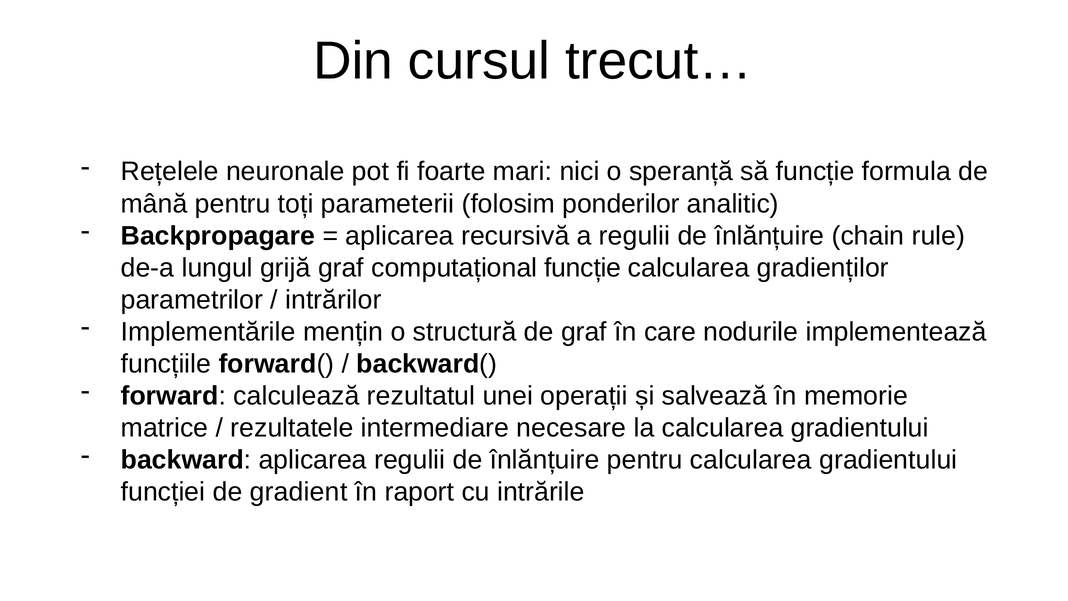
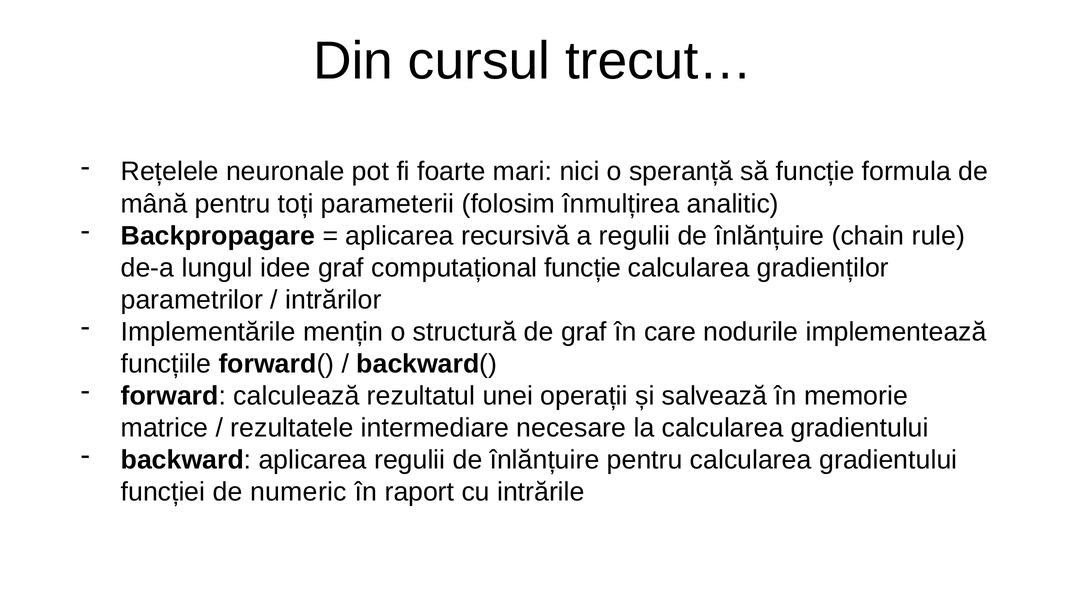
ponderilor: ponderilor -> înmulțirea (621, 204)
grijă: grijă -> idee (285, 268)
gradient: gradient -> numeric (299, 492)
